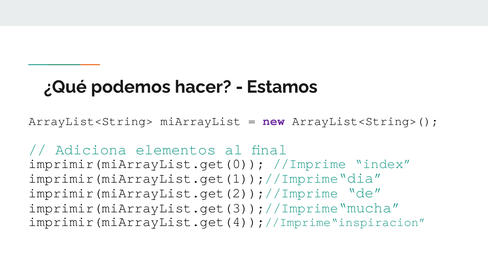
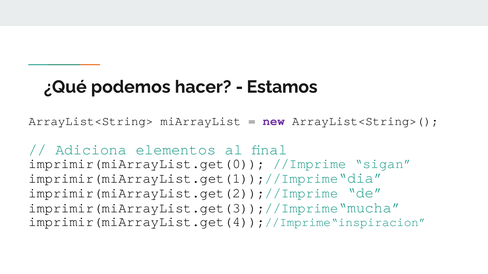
index: index -> sigan (383, 164)
